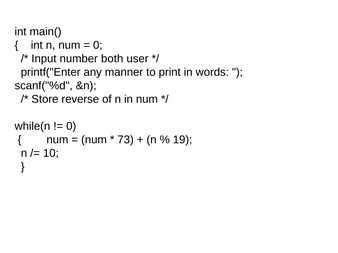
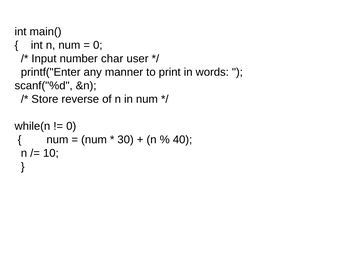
both: both -> char (112, 59)
73: 73 -> 30 (126, 140)
19: 19 -> 40 (183, 140)
